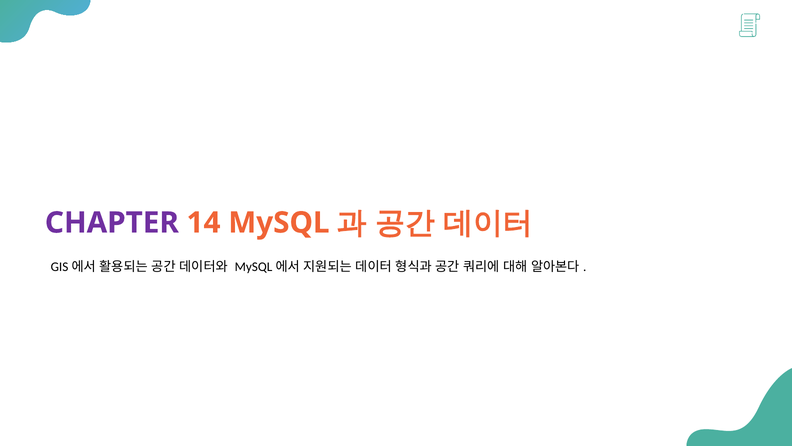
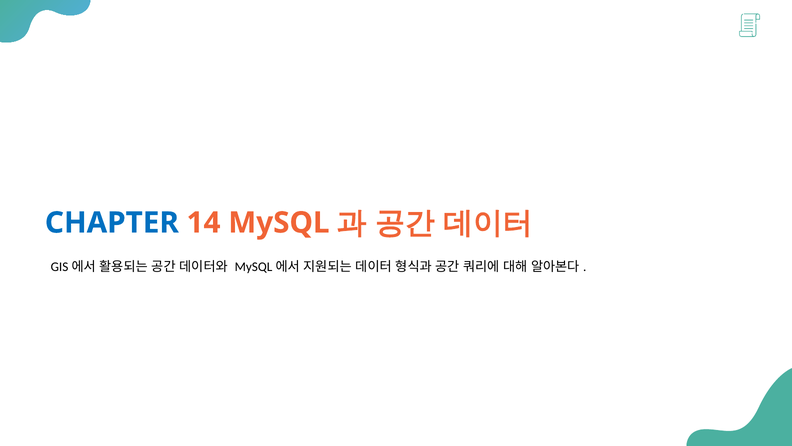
CHAPTER colour: purple -> blue (112, 223)
